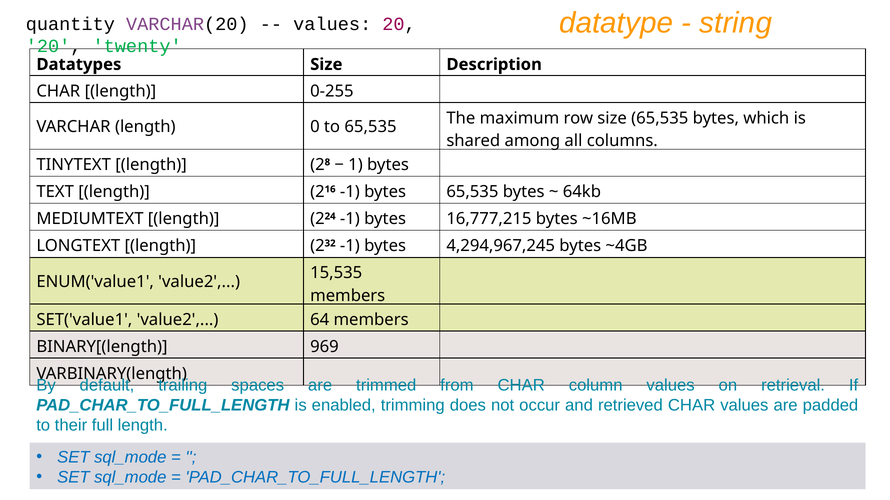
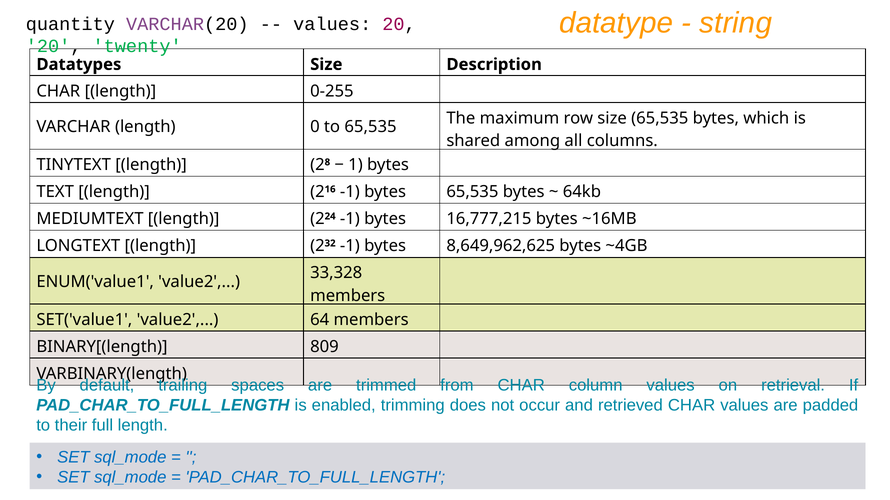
4,294,967,245: 4,294,967,245 -> 8,649,962,625 (501, 246)
15,535: 15,535 -> 33,328 (336, 273)
969: 969 -> 809 (324, 347)
